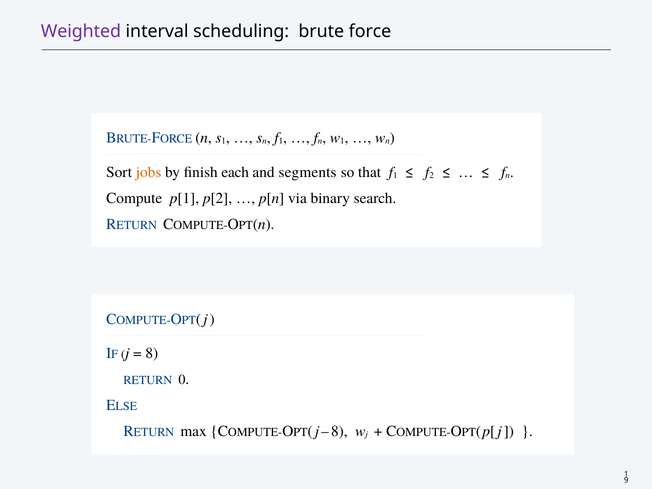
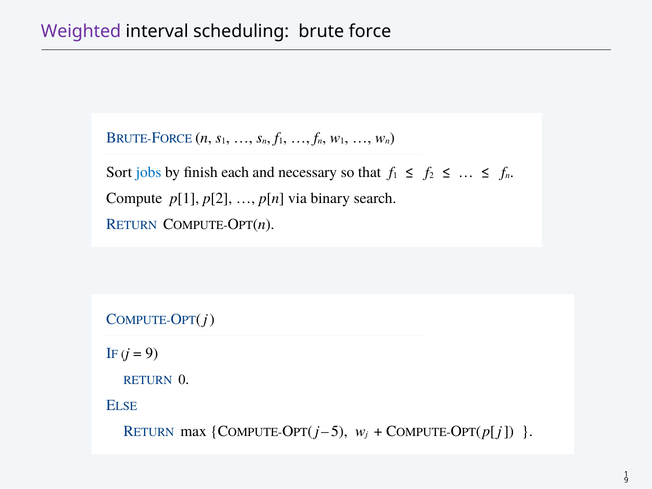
jobs colour: orange -> blue (149, 172)
segments: segments -> necessary (308, 172)
8: 8 -> 9 (152, 353)
8: 8 -> 5 (339, 431)
